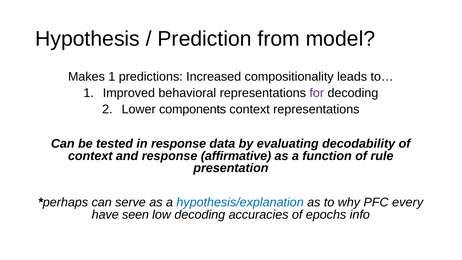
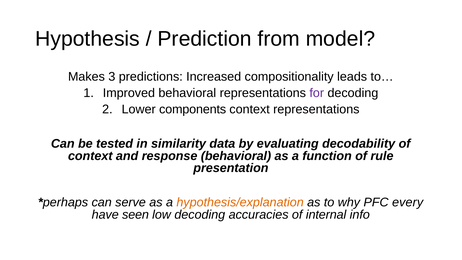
Makes 1: 1 -> 3 (112, 77)
in response: response -> similarity (179, 144)
response affirmative: affirmative -> behavioral (236, 156)
hypothesis/explanation colour: blue -> orange (240, 202)
epochs: epochs -> internal (326, 215)
